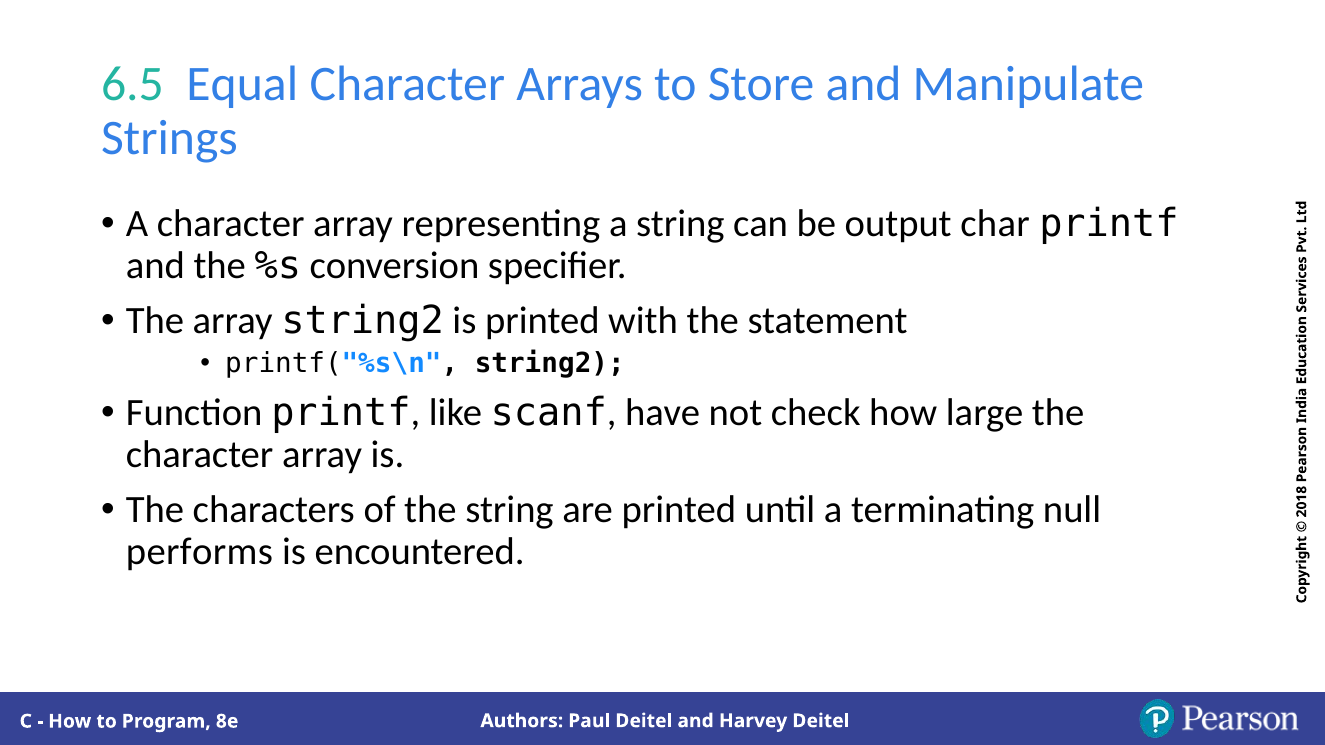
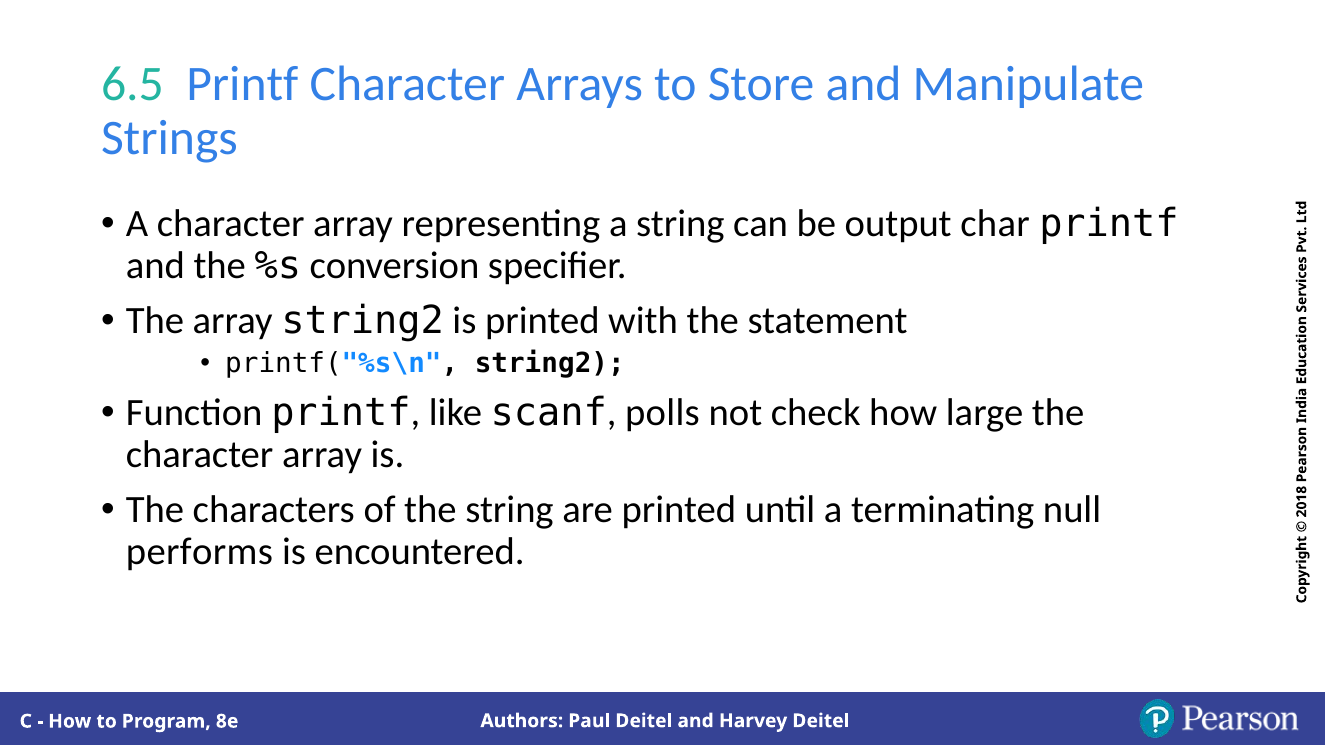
6.5 Equal: Equal -> Printf (242, 85)
have: have -> polls (662, 413)
